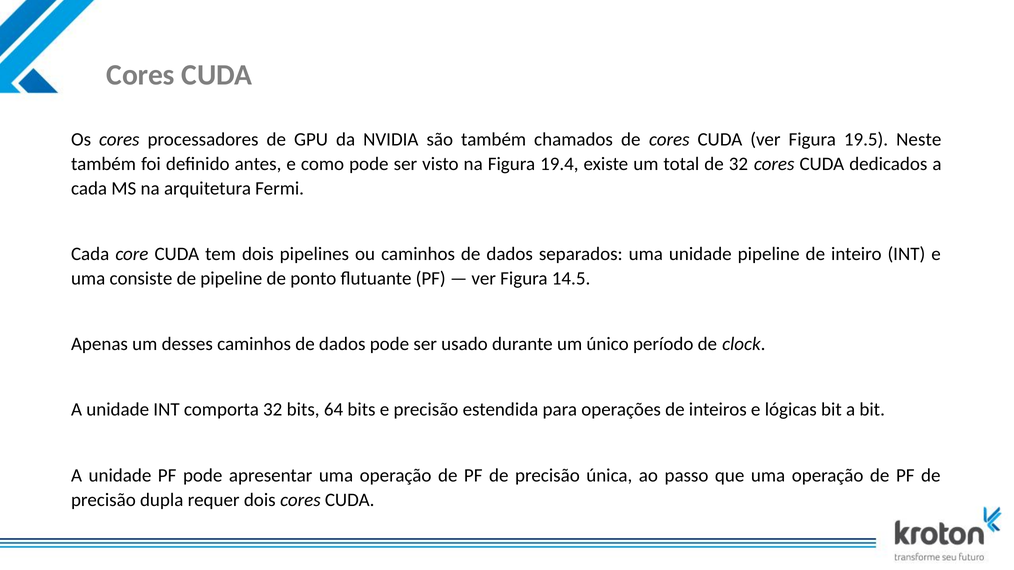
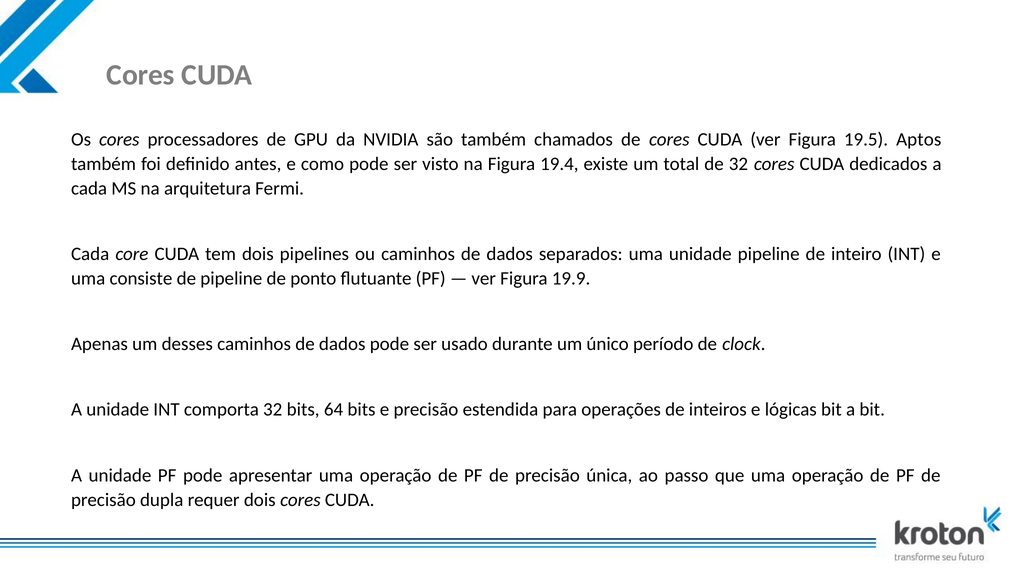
Neste: Neste -> Aptos (919, 140)
14.5: 14.5 -> 19.9 (571, 279)
